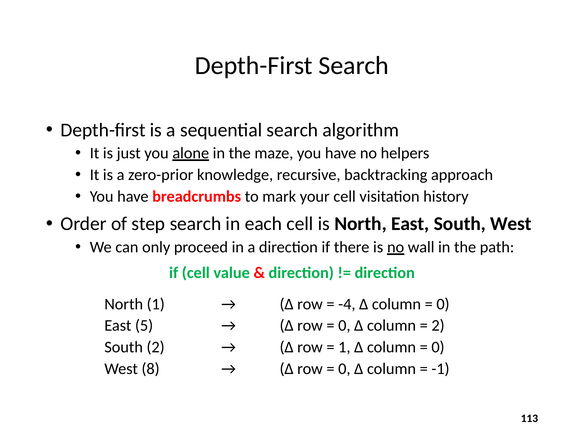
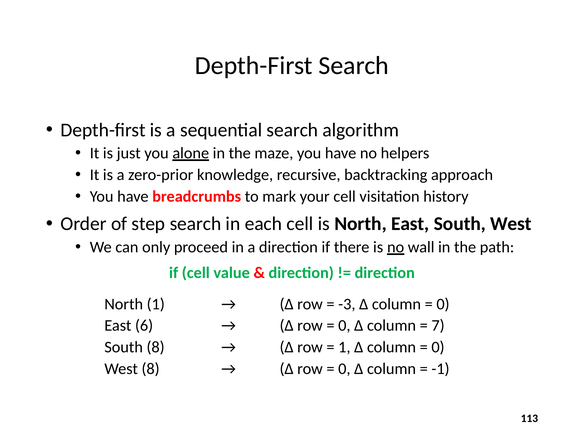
-4: -4 -> -3 (347, 304)
5: 5 -> 6 (144, 326)
2: 2 -> 7 (438, 326)
South 2: 2 -> 8 (156, 347)
